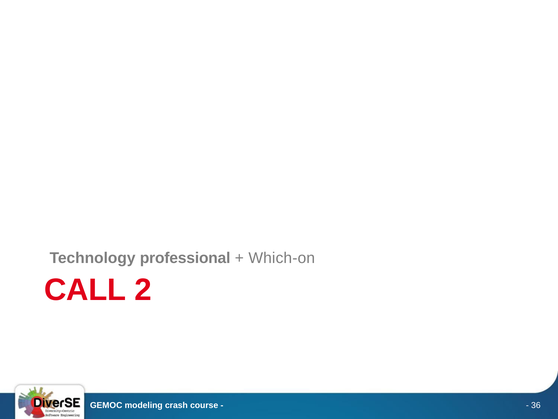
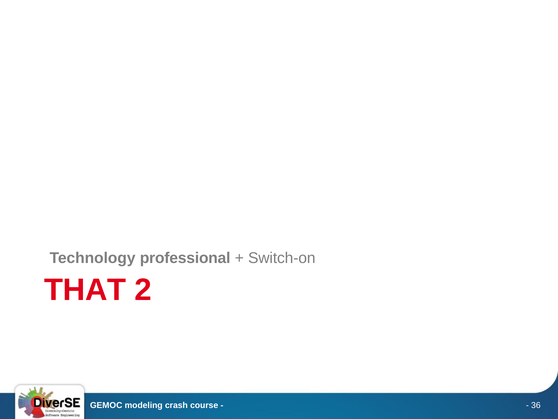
Which-on: Which-on -> Switch-on (282, 258)
CALL: CALL -> THAT (85, 290)
